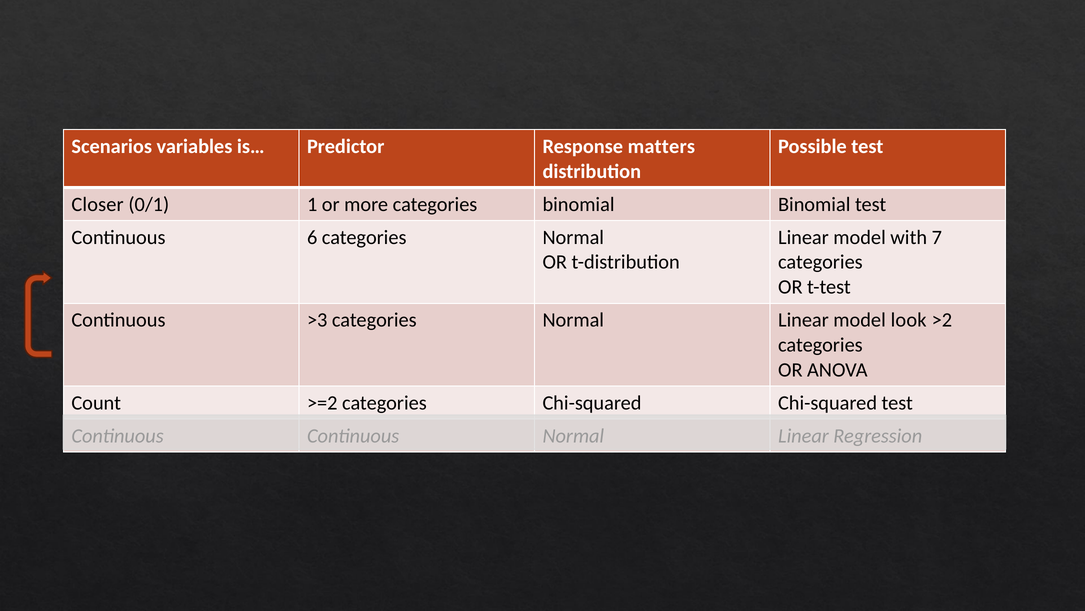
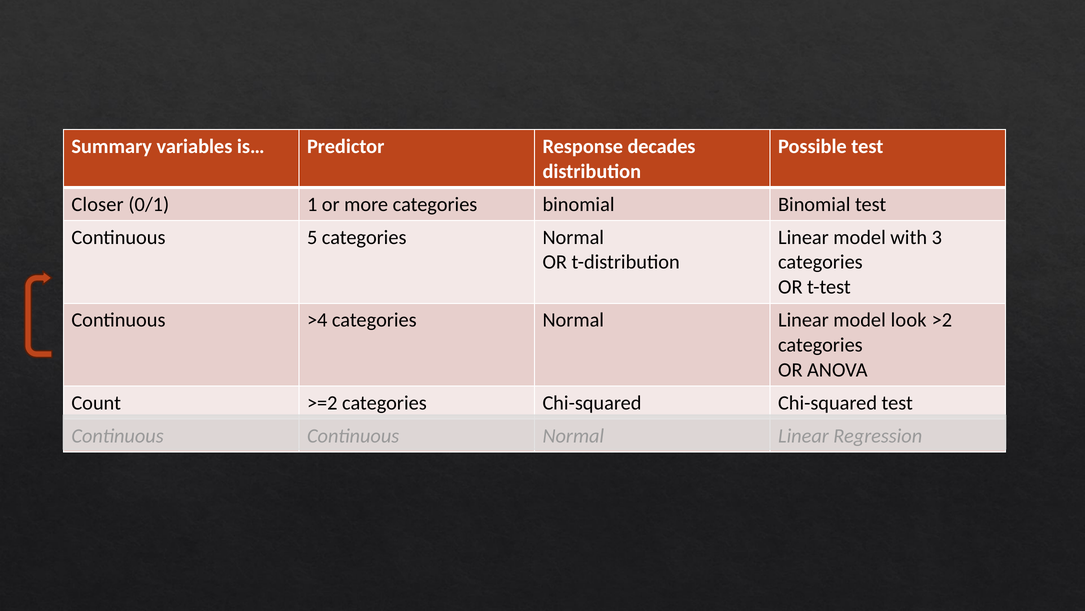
Scenarios: Scenarios -> Summary (112, 146)
matters: matters -> decades (662, 146)
6: 6 -> 5 (312, 237)
7: 7 -> 3 (937, 237)
>3: >3 -> >4 (317, 320)
